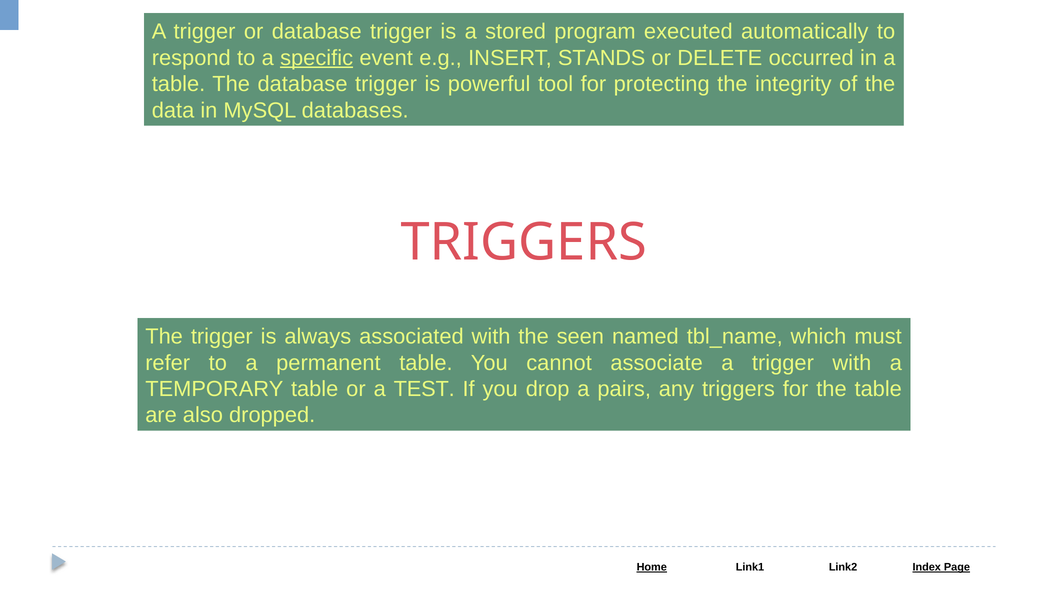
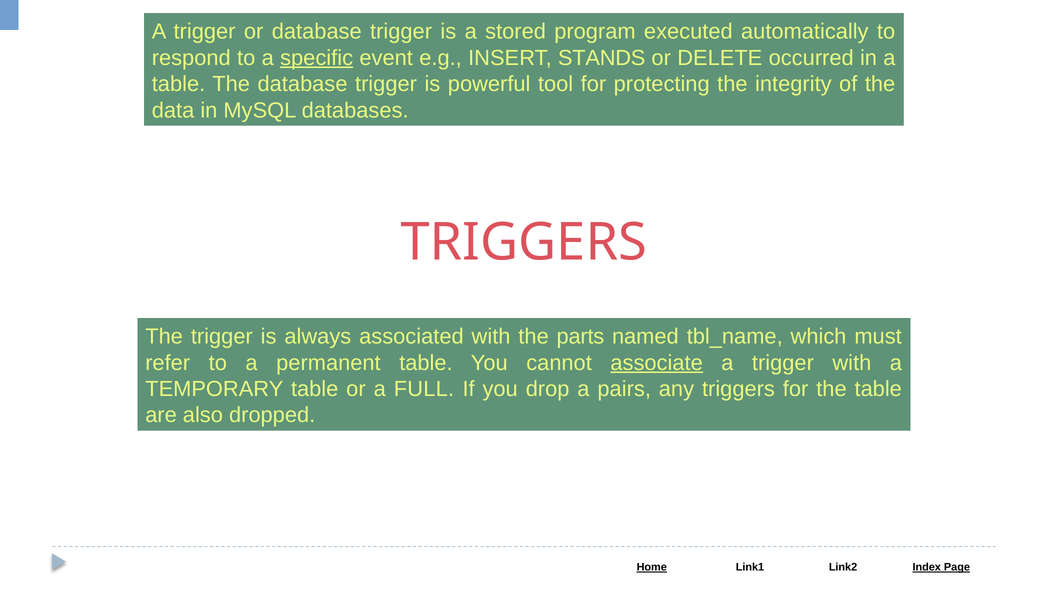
seen: seen -> parts (580, 336)
associate underline: none -> present (657, 362)
TEST: TEST -> FULL (424, 389)
